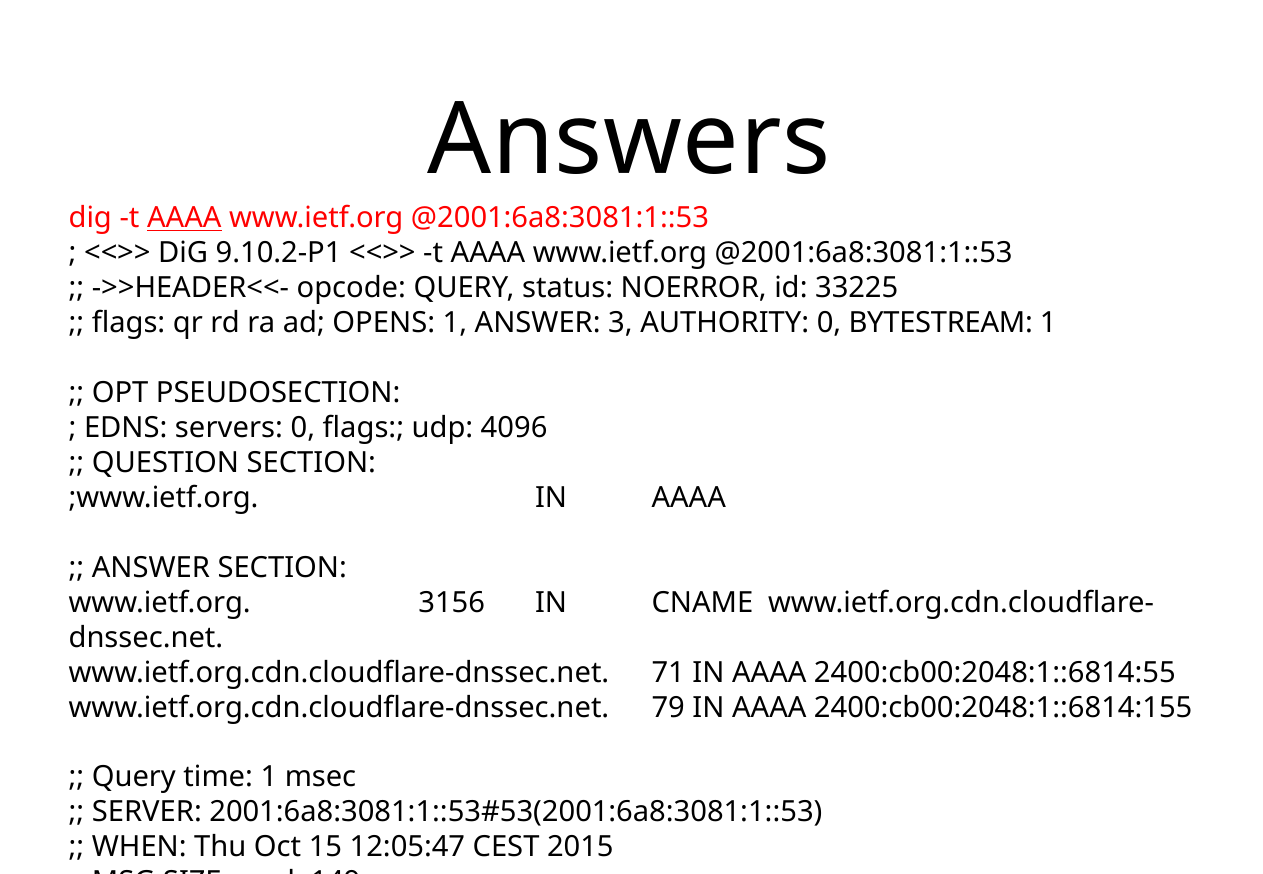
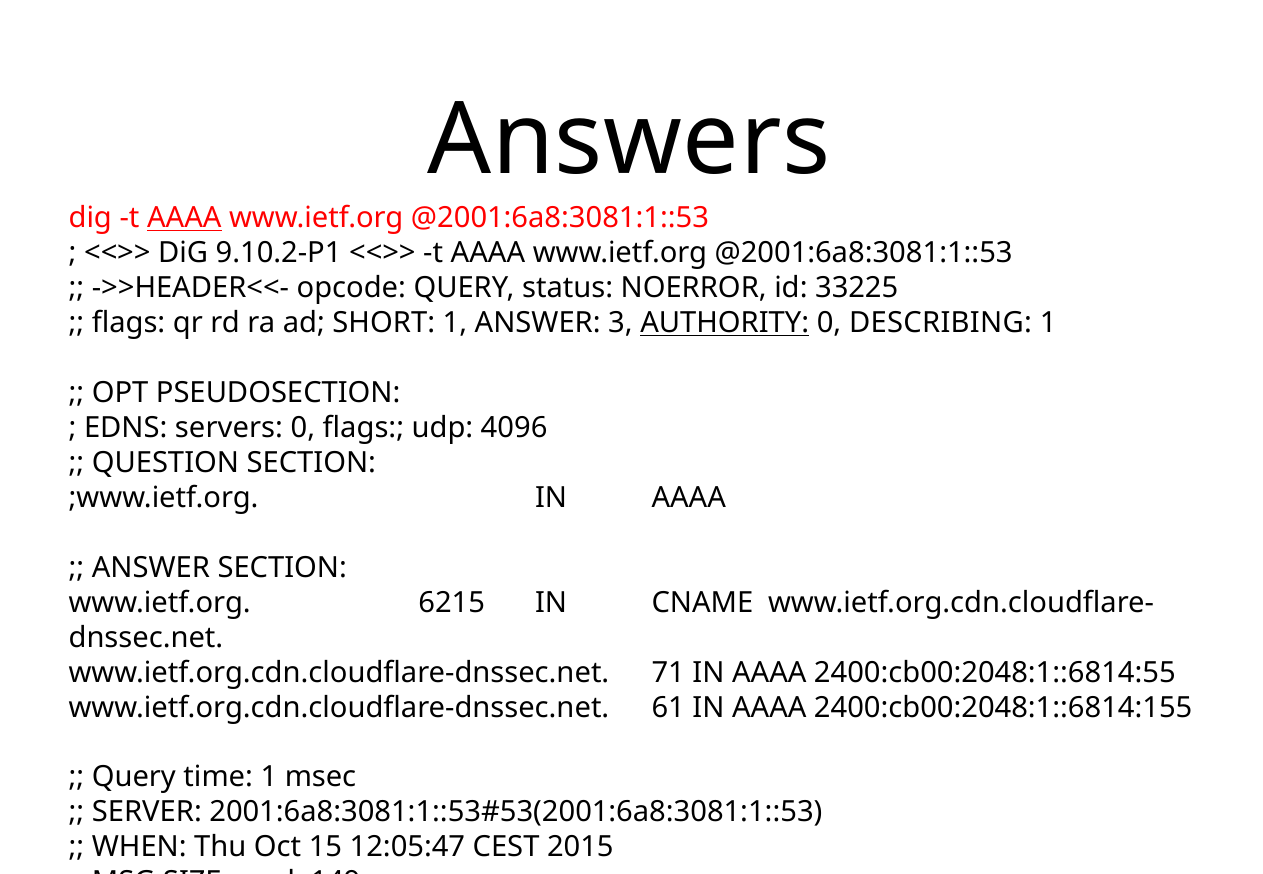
OPENS: OPENS -> SHORT (384, 323)
AUTHORITY underline: none -> present (725, 323)
BYTESTREAM: BYTESTREAM -> DESCRIBING (940, 323)
3156: 3156 -> 6215 (452, 603)
79: 79 -> 61 (668, 708)
